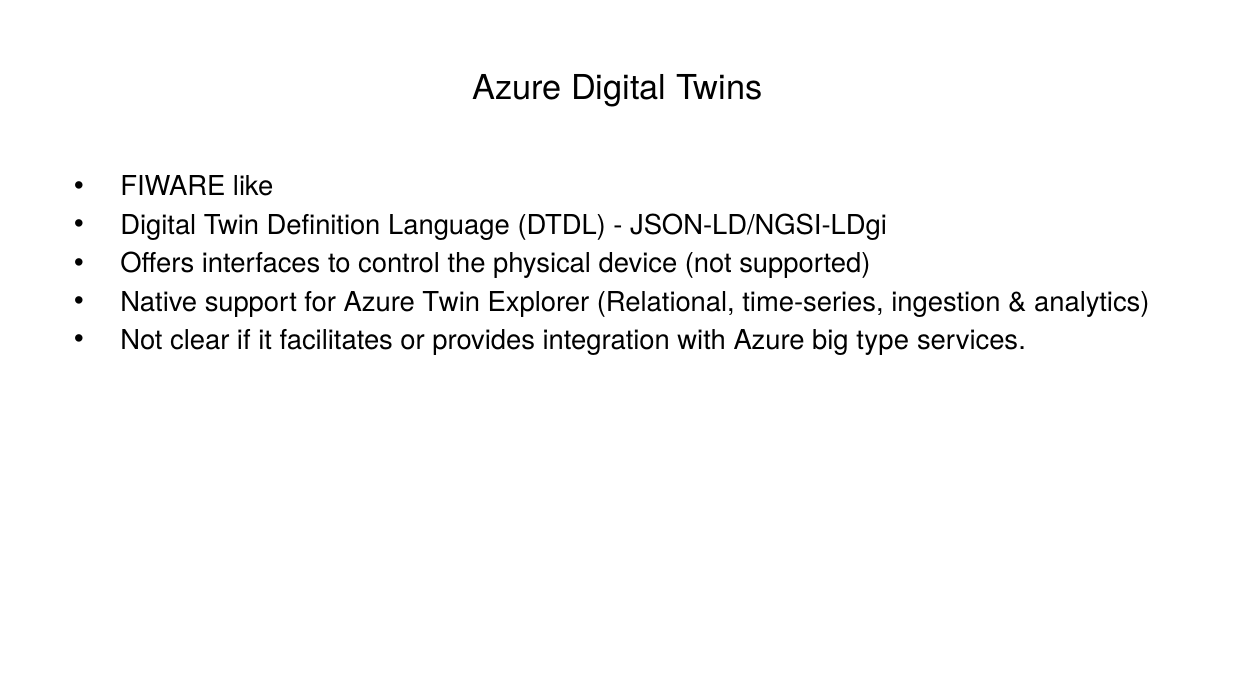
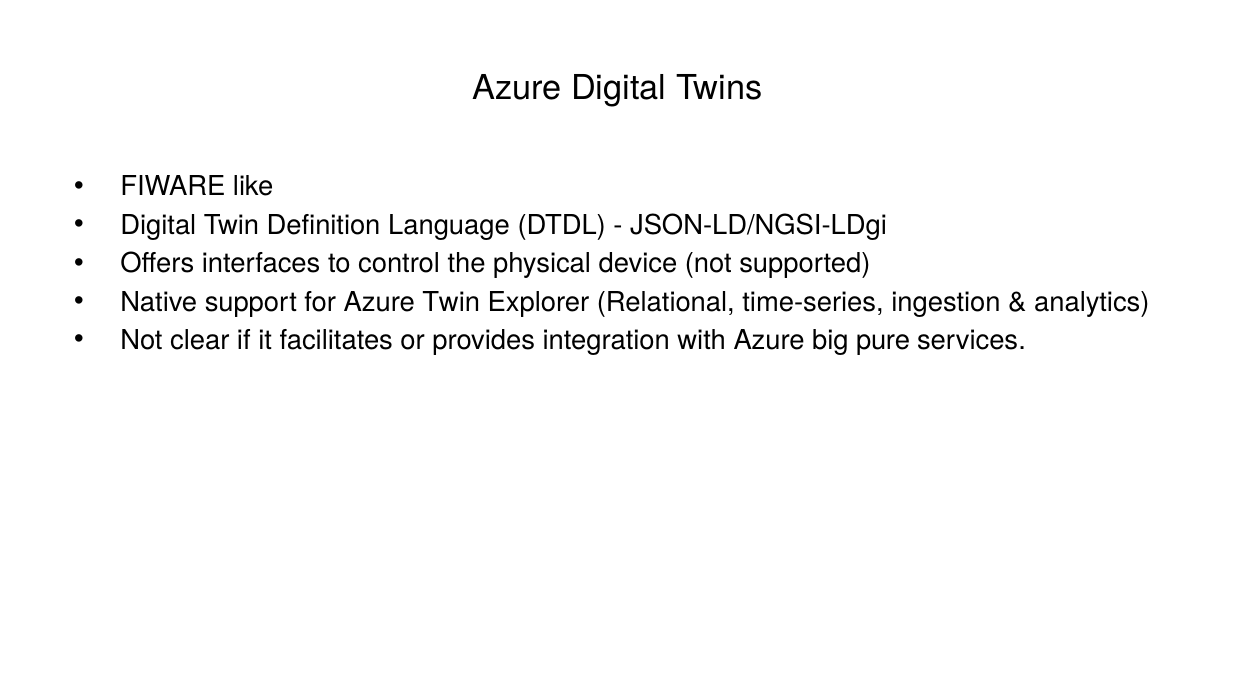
type: type -> pure (883, 340)
